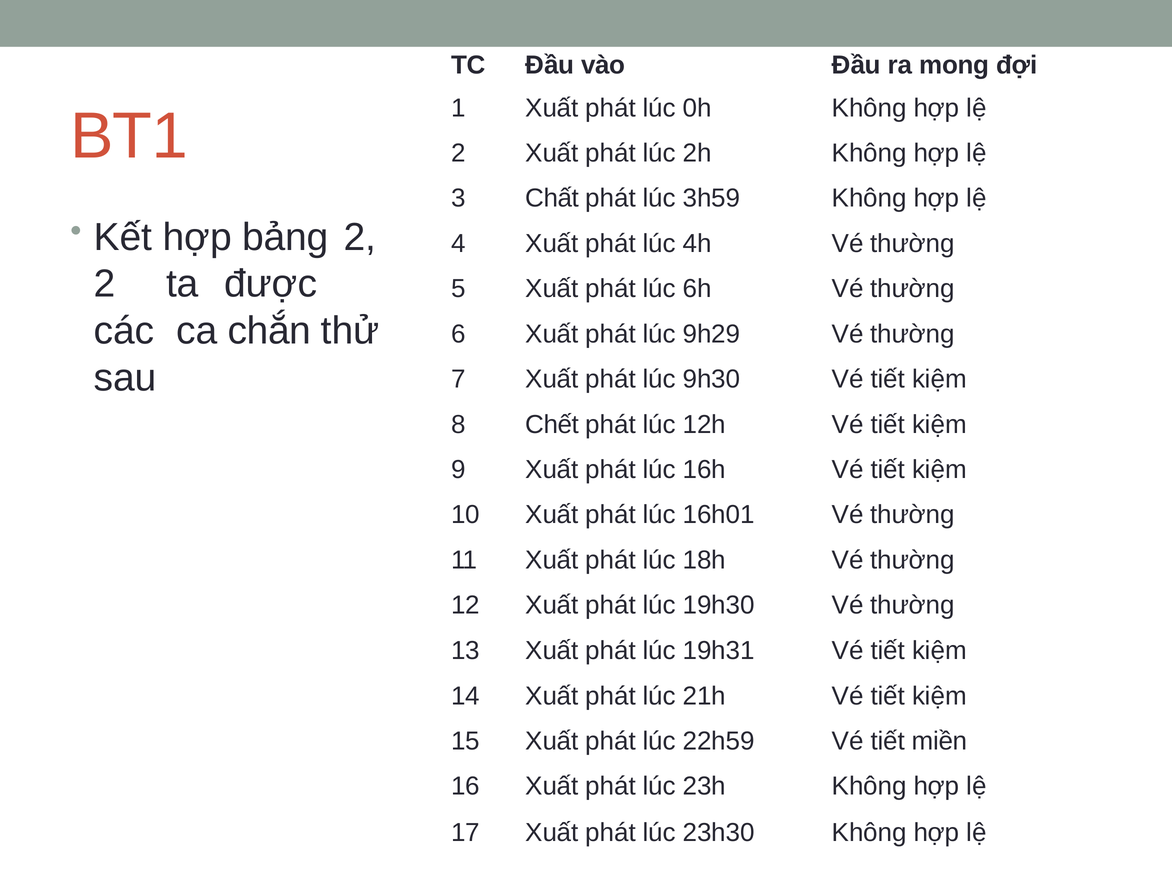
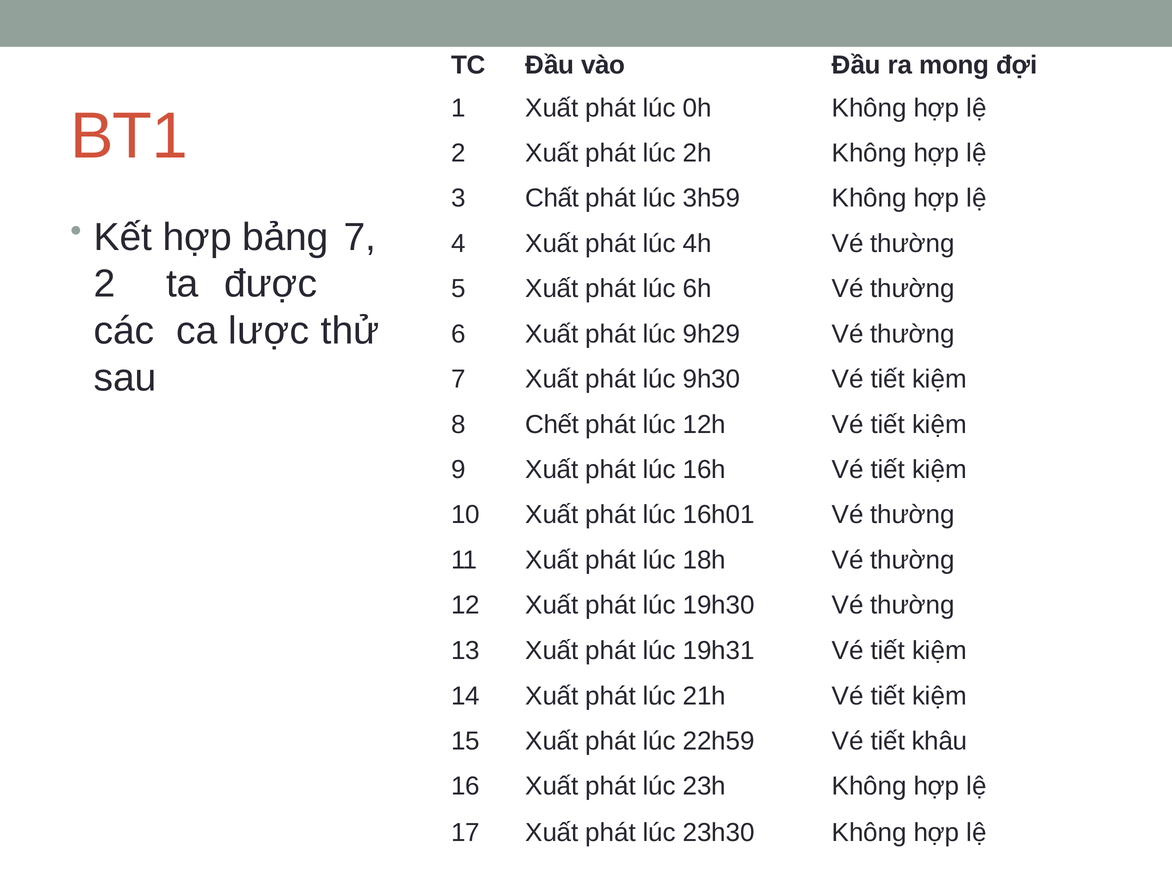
bảng 2: 2 -> 7 (360, 237)
chắn: chắn -> lược (269, 331)
miền: miền -> khâu (940, 741)
